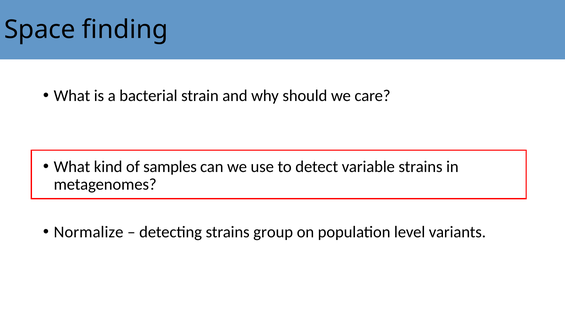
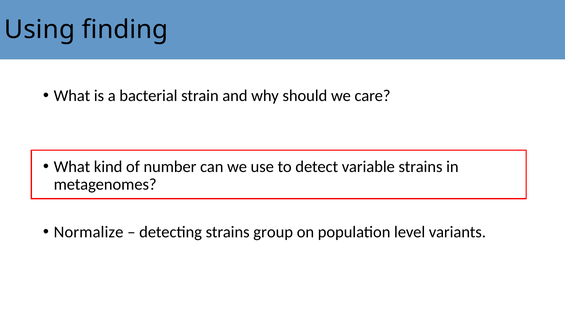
Space: Space -> Using (40, 29)
samples: samples -> number (170, 167)
